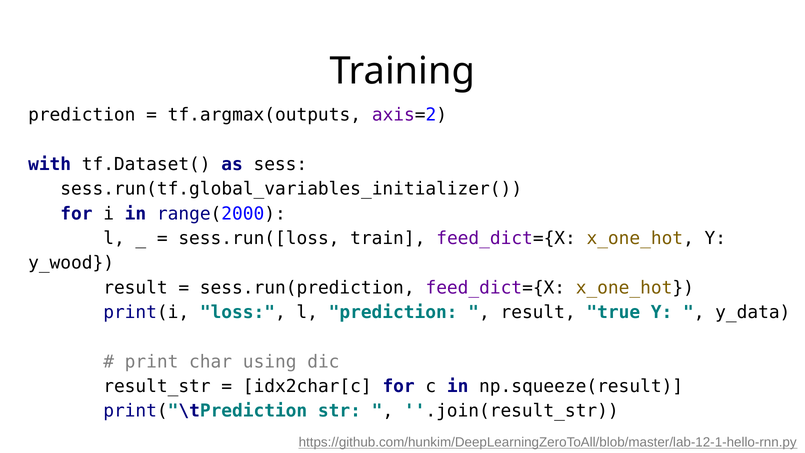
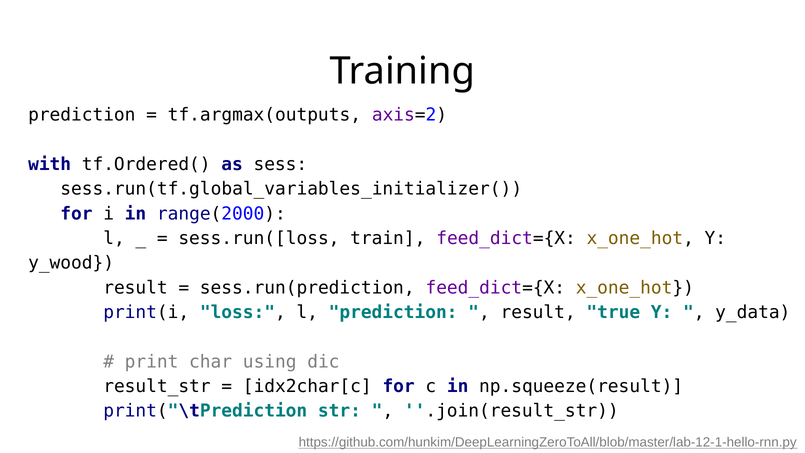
tf.Dataset(: tf.Dataset( -> tf.Ordered( (146, 164)
